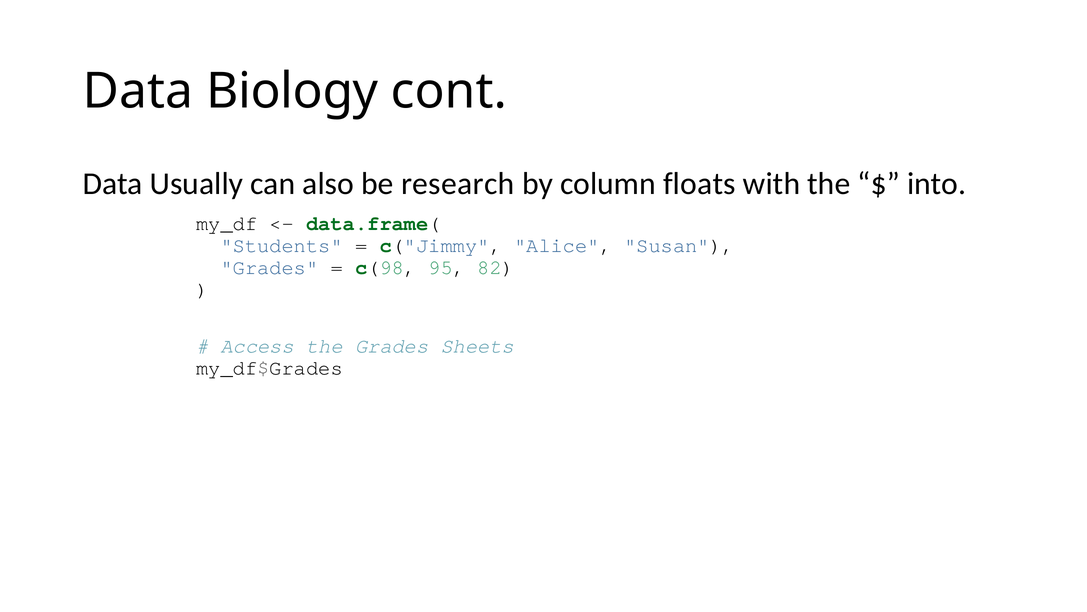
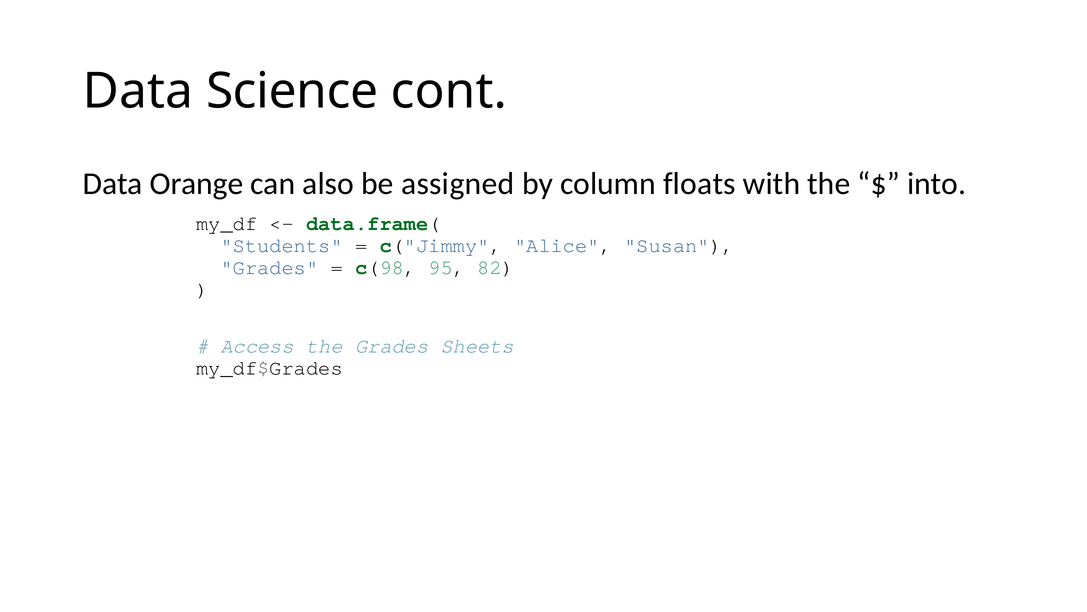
Biology: Biology -> Science (292, 91)
Usually: Usually -> Orange (197, 184)
research: research -> assigned (458, 184)
